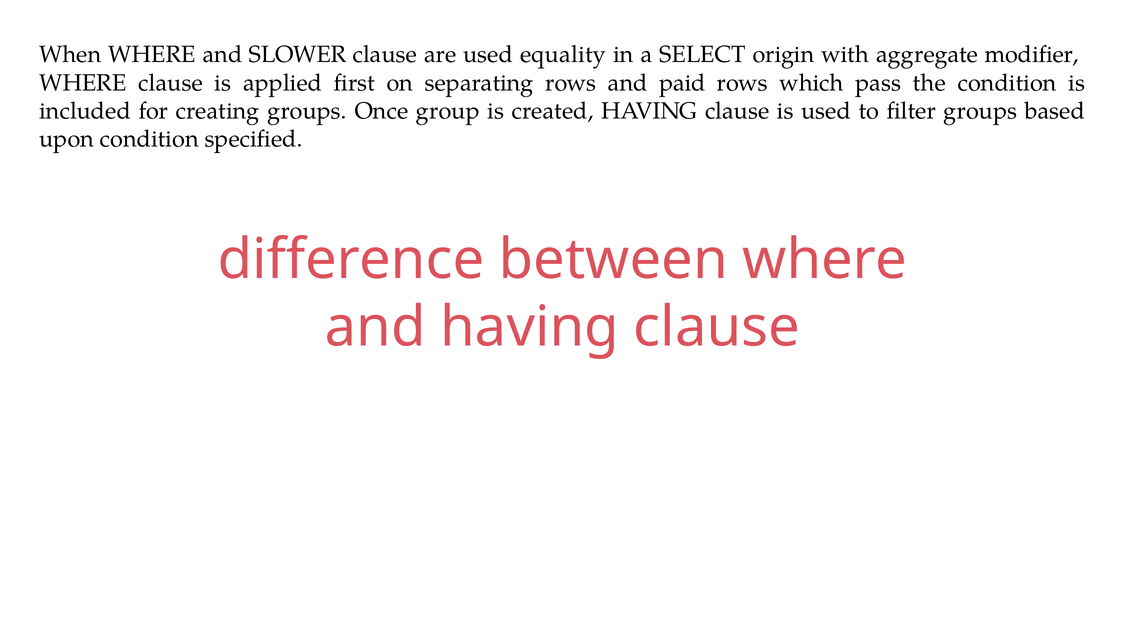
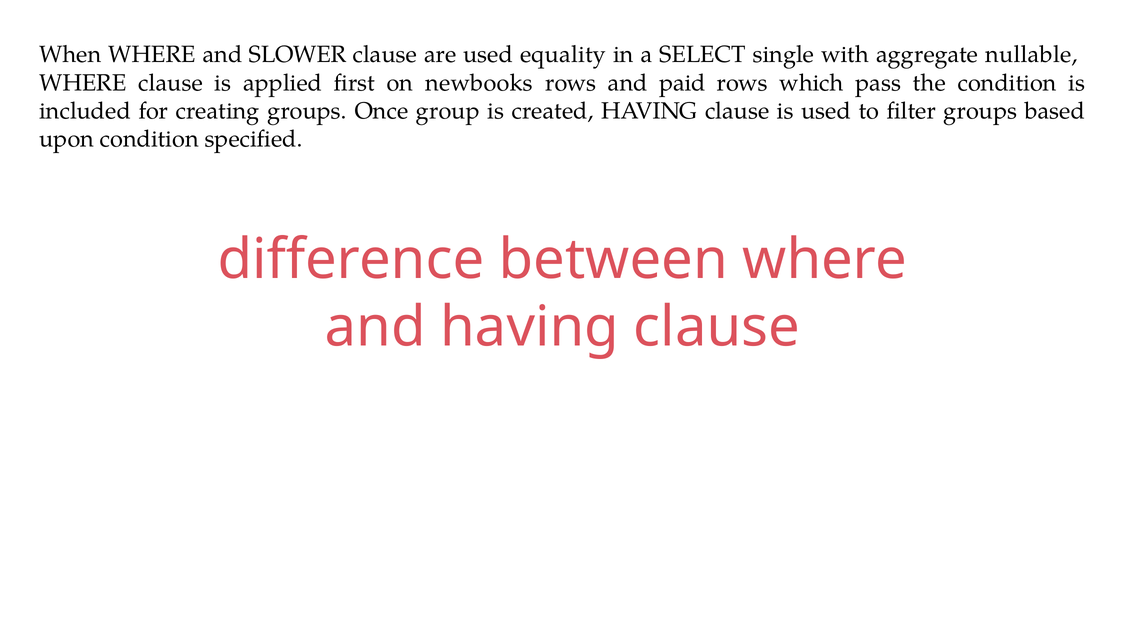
origin: origin -> single (783, 55)
modifier: modifier -> nullable (1031, 55)
separating: separating -> newbooks (479, 83)
